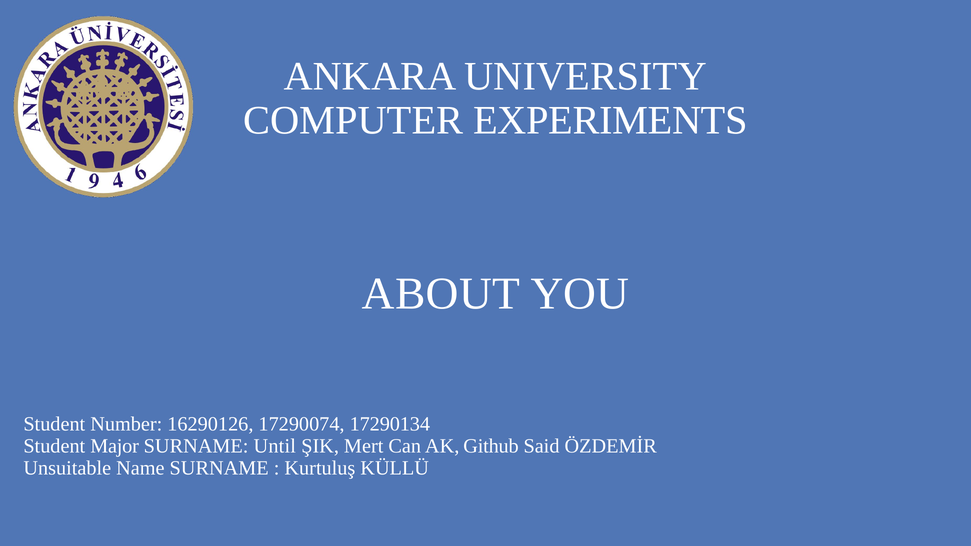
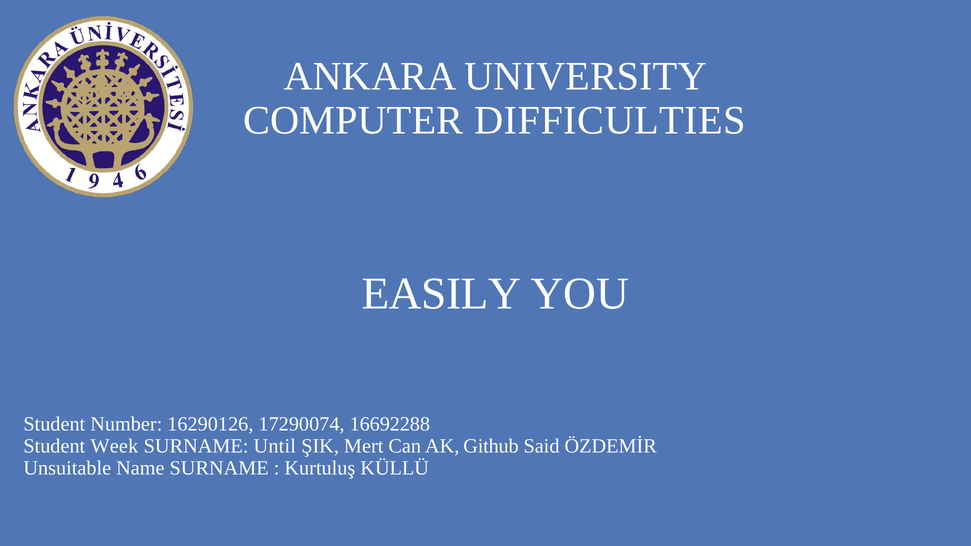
EXPERIMENTS: EXPERIMENTS -> DIFFICULTIES (610, 120)
ABOUT: ABOUT -> EASILY (441, 294)
17290134: 17290134 -> 16692288 (390, 424)
Major: Major -> Week (114, 446)
